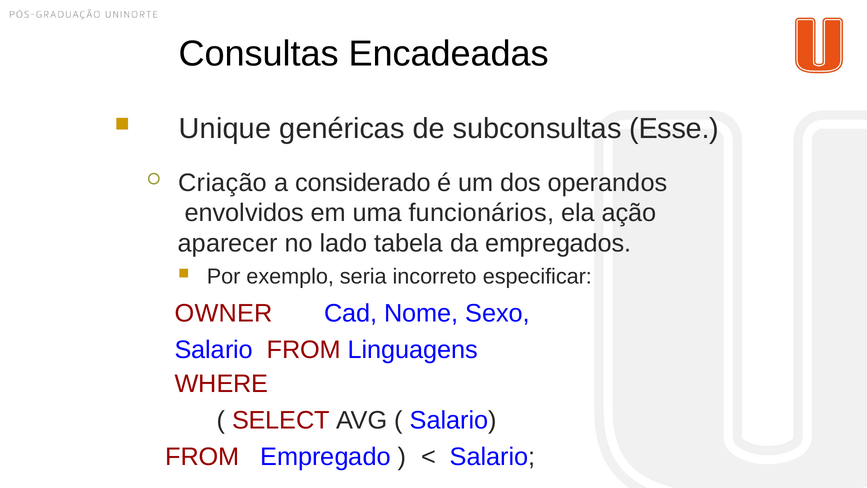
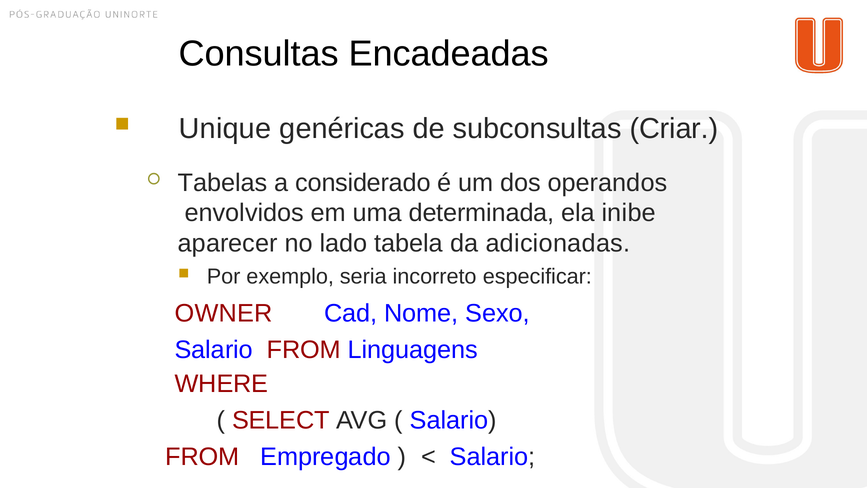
Esse: Esse -> Criar (674, 129)
Criação: Criação -> Tabelas (223, 183)
funcionários: funcionários -> determinada (482, 213)
ação: ação -> inibe (629, 213)
empregados: empregados -> adicionadas (558, 243)
